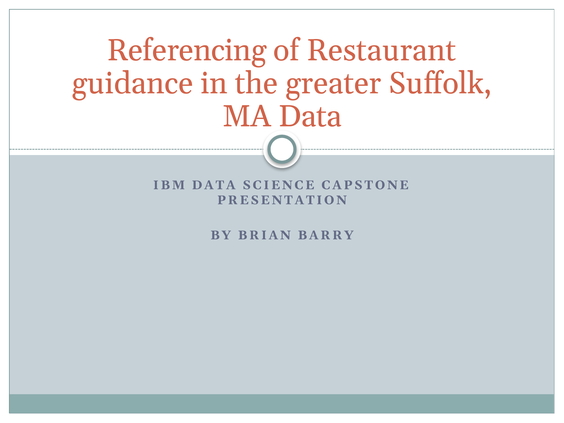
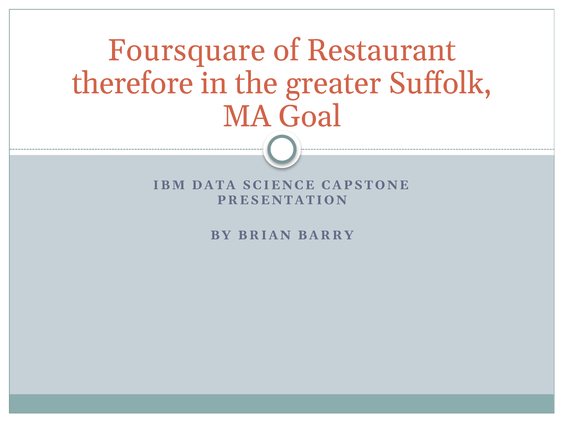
Referencing: Referencing -> Foursquare (187, 50)
guidance: guidance -> therefore (133, 83)
MA Data: Data -> Goal (310, 116)
